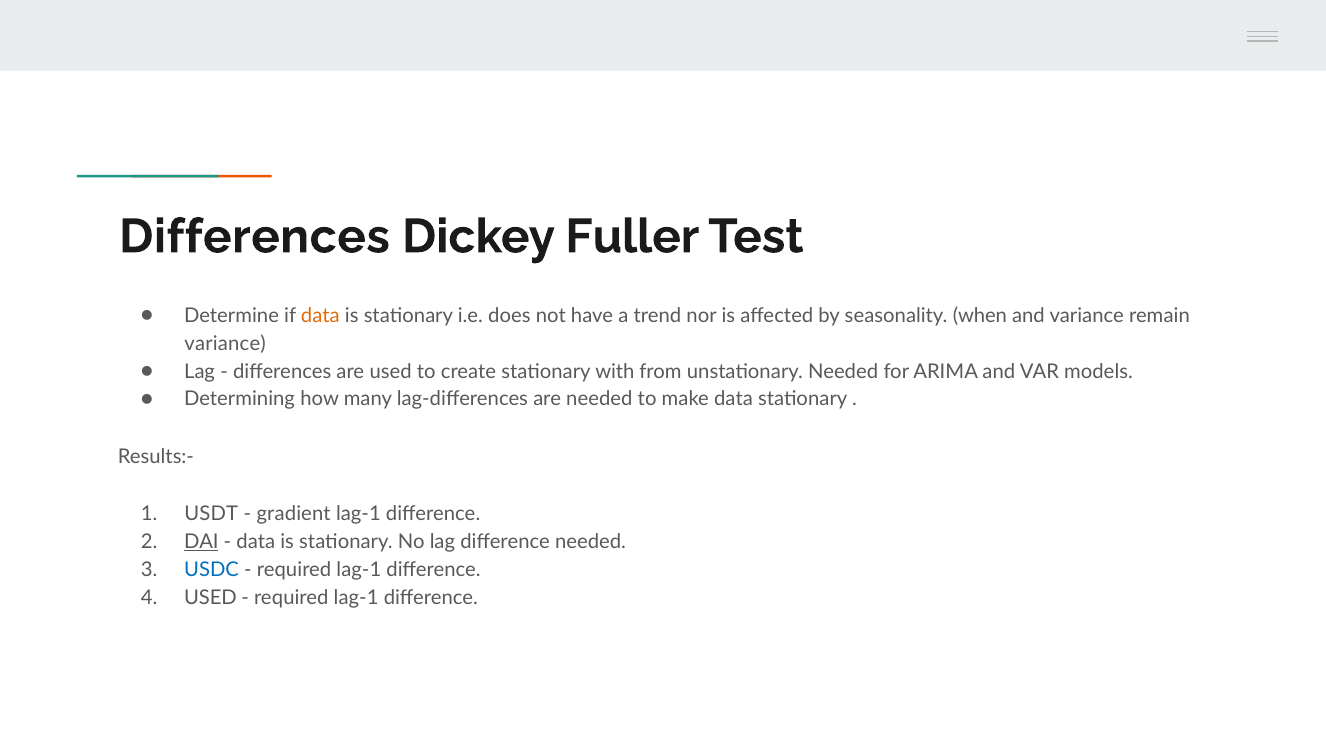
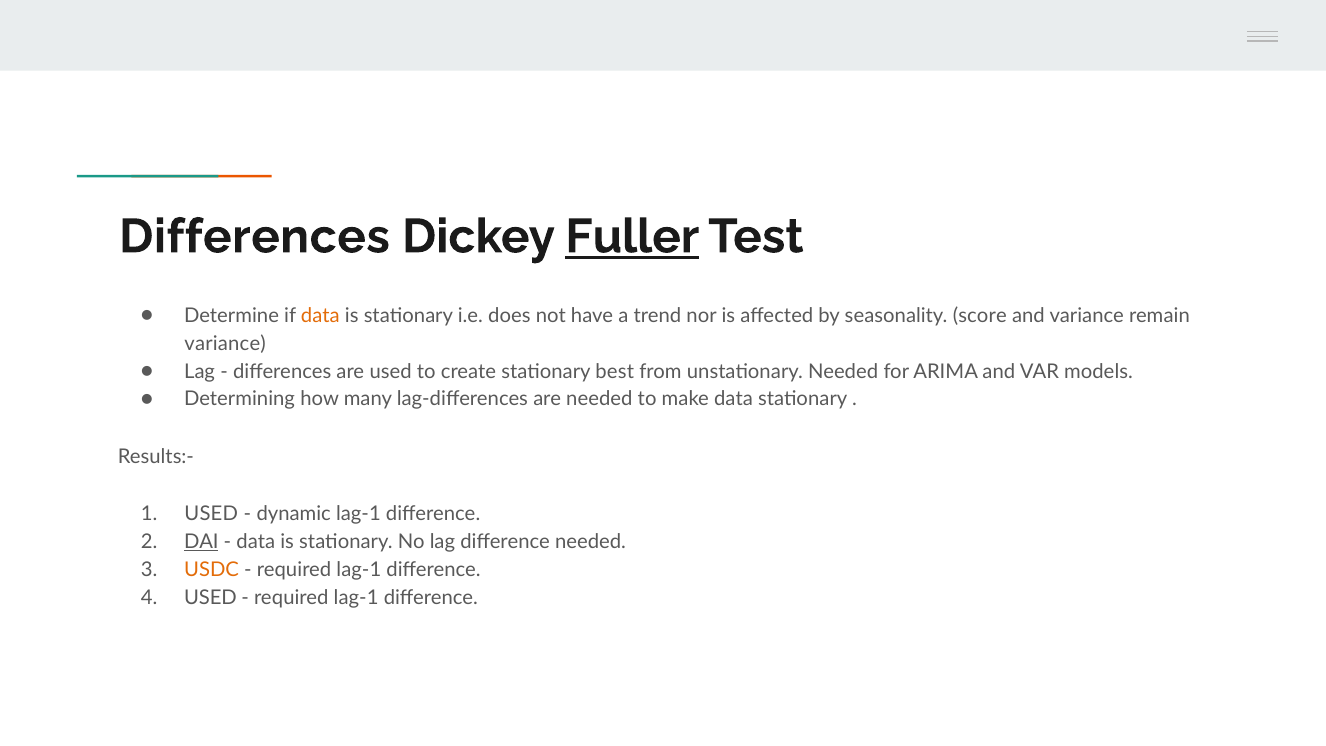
Fuller underline: none -> present (632, 237)
when: when -> score (980, 315)
with: with -> best (615, 371)
USDT: USDT -> USED (211, 514)
gradient: gradient -> dynamic (294, 514)
USDC colour: blue -> orange (212, 570)
